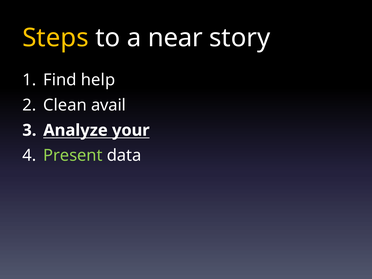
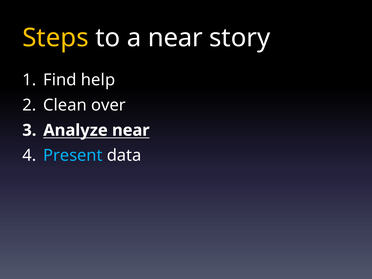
avail: avail -> over (108, 105)
Analyze your: your -> near (131, 130)
Present colour: light green -> light blue (73, 155)
